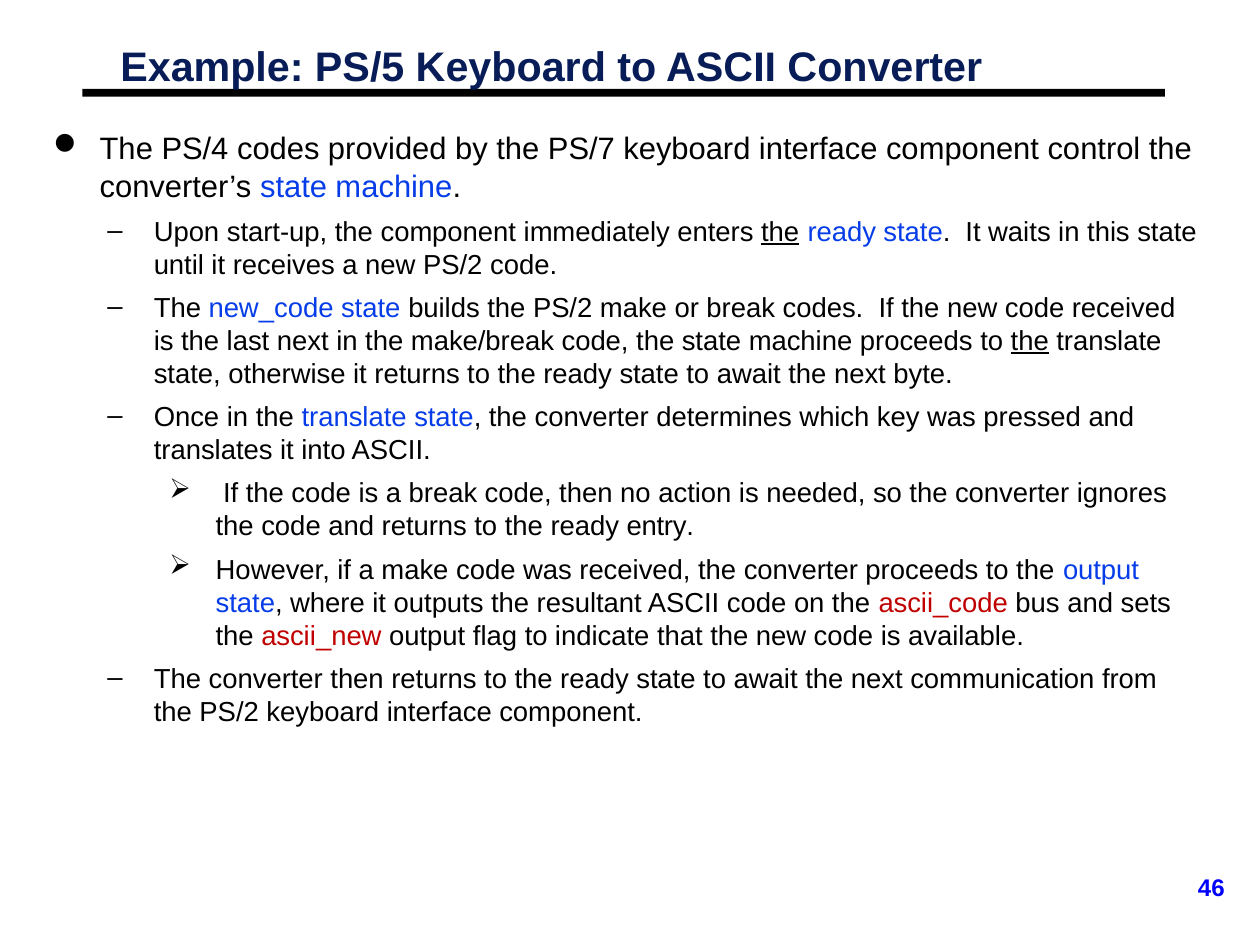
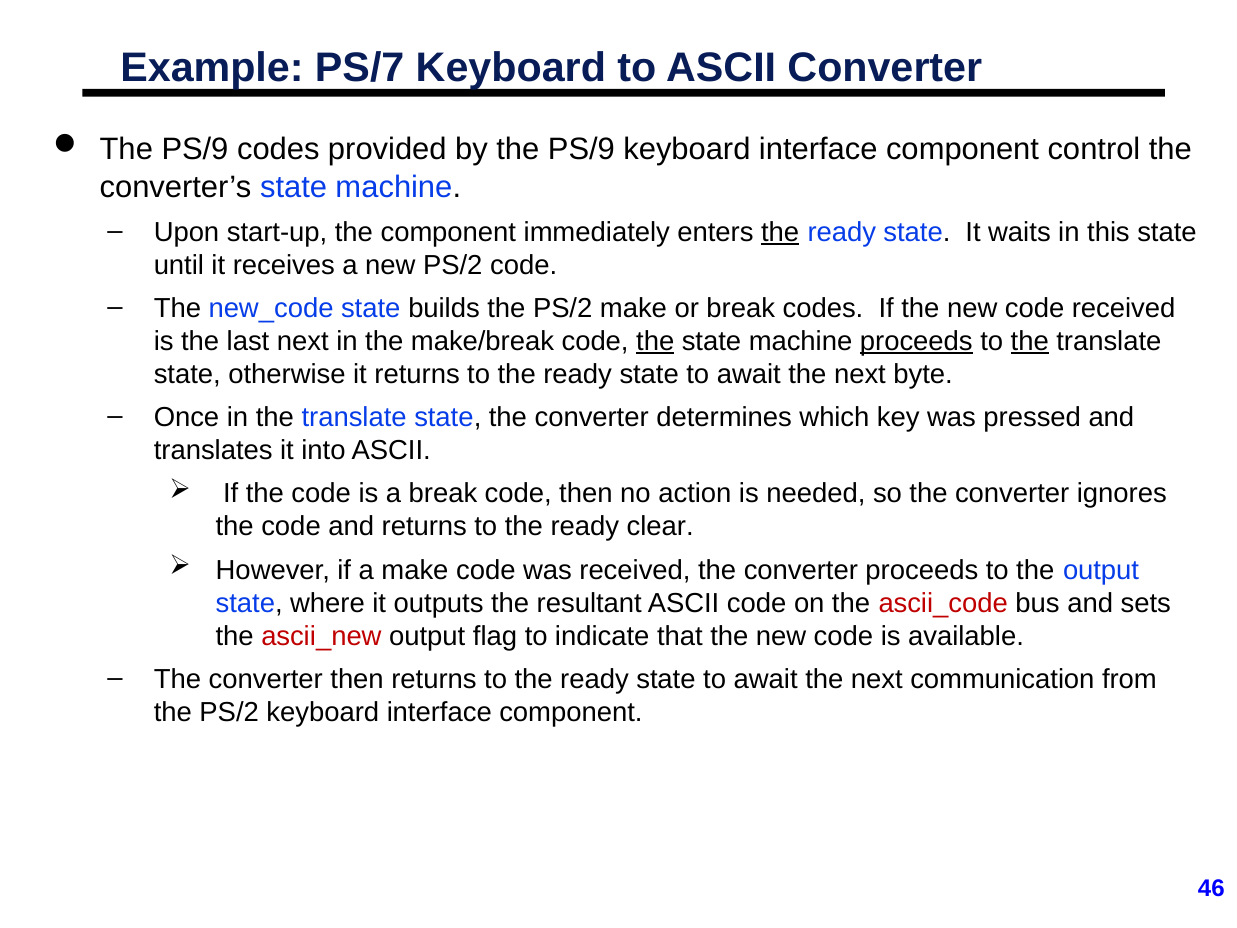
PS/5: PS/5 -> PS/7 (360, 68)
PS/4: PS/4 -> PS/9 (195, 150)
by the PS/7: PS/7 -> PS/9 (581, 150)
the underline: none -> present (655, 341)
proceeds underline: none -> present (916, 341)
entry: entry -> clear (660, 527)
